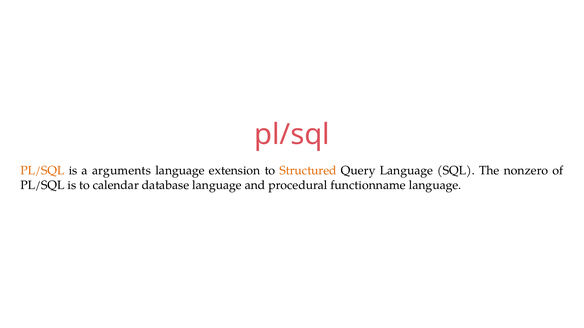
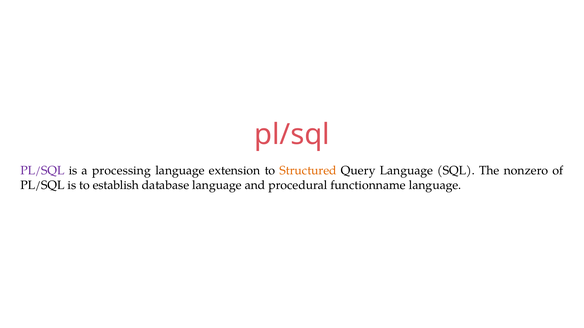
PL/SQL colour: orange -> purple (42, 171)
arguments: arguments -> processing (121, 171)
calendar: calendar -> establish (116, 185)
